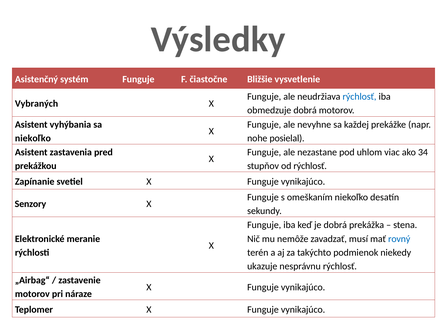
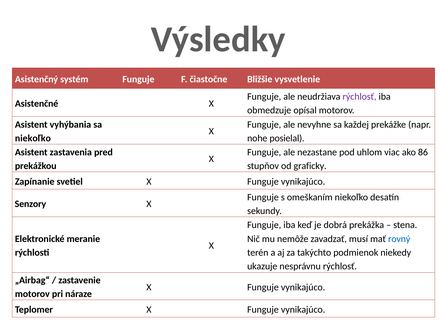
rýchlosť colour: blue -> purple (359, 97)
Vybraných: Vybraných -> Asistenčné (37, 104)
obmedzuje dobrá: dobrá -> opísal (305, 110)
34: 34 -> 86 (423, 152)
od rýchlosť: rýchlosť -> graficky (310, 166)
